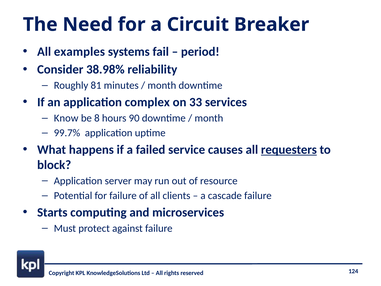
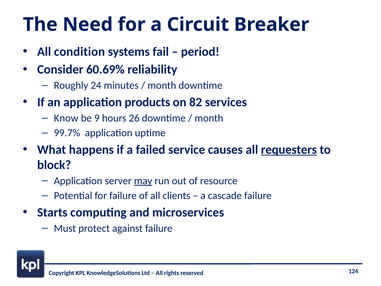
examples: examples -> condition (79, 52)
38.98%: 38.98% -> 60.69% (105, 69)
81: 81 -> 24 (96, 85)
complex: complex -> products (147, 102)
33: 33 -> 82 (196, 102)
8: 8 -> 9 (97, 118)
90: 90 -> 26 (134, 118)
may underline: none -> present (143, 181)
